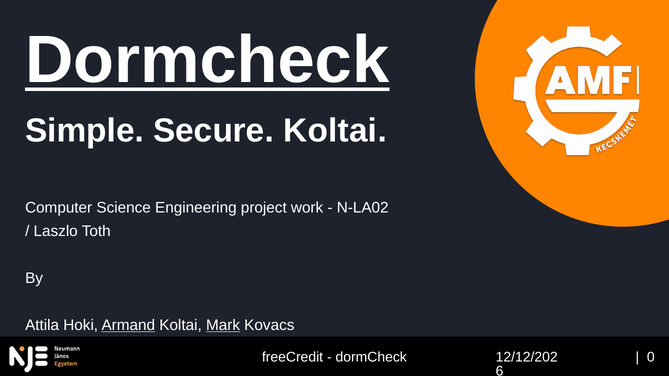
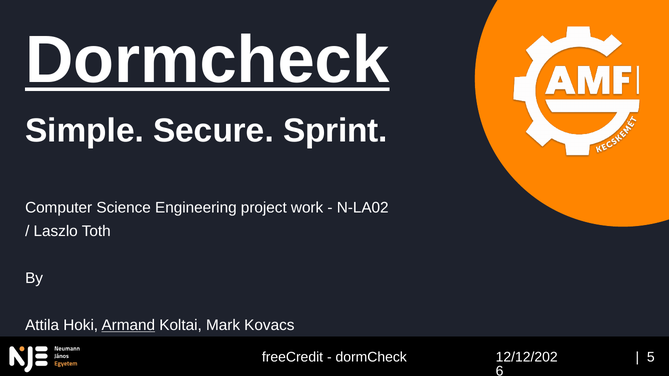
Secure Koltai: Koltai -> Sprint (335, 131)
Mark underline: present -> none (223, 325)
0: 0 -> 5 (651, 358)
